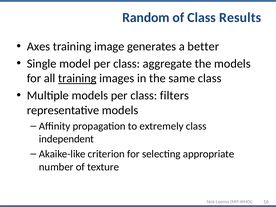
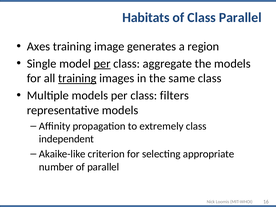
Random: Random -> Habitats (146, 18)
Class Results: Results -> Parallel (240, 18)
better: better -> region (203, 46)
per underline: none -> present (102, 64)
of texture: texture -> parallel (103, 167)
